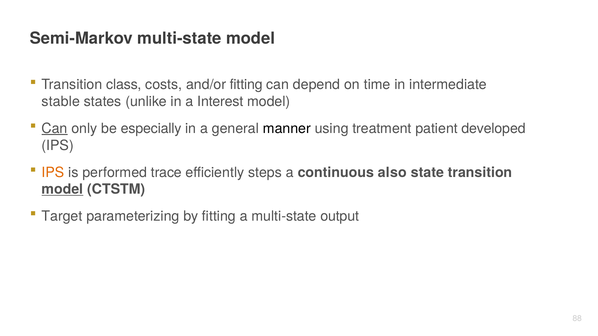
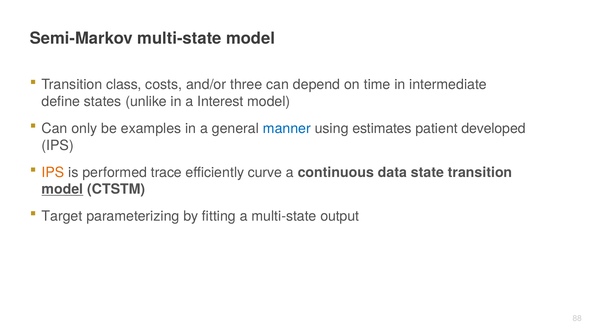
and/or fitting: fitting -> three (246, 85)
stable: stable -> define (61, 102)
Can underline: present -> none (55, 129)
especially: especially -> examples (151, 129)
manner colour: black -> blue (287, 129)
treatment: treatment -> estimates (382, 129)
steps: steps -> curve (265, 173)
also: also -> data (392, 173)
